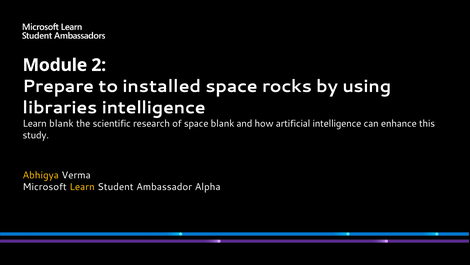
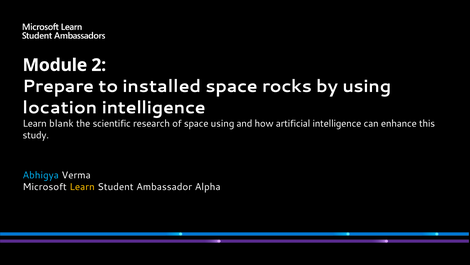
libraries: libraries -> location (60, 107)
space blank: blank -> using (223, 123)
Abhigya colour: yellow -> light blue (41, 175)
